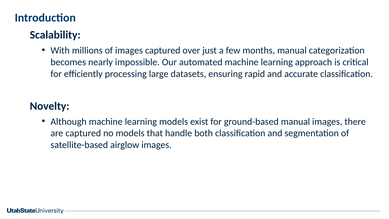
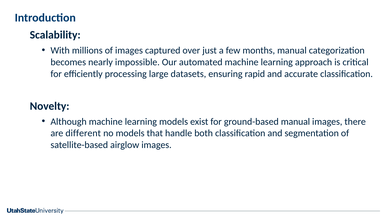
are captured: captured -> different (83, 133)
